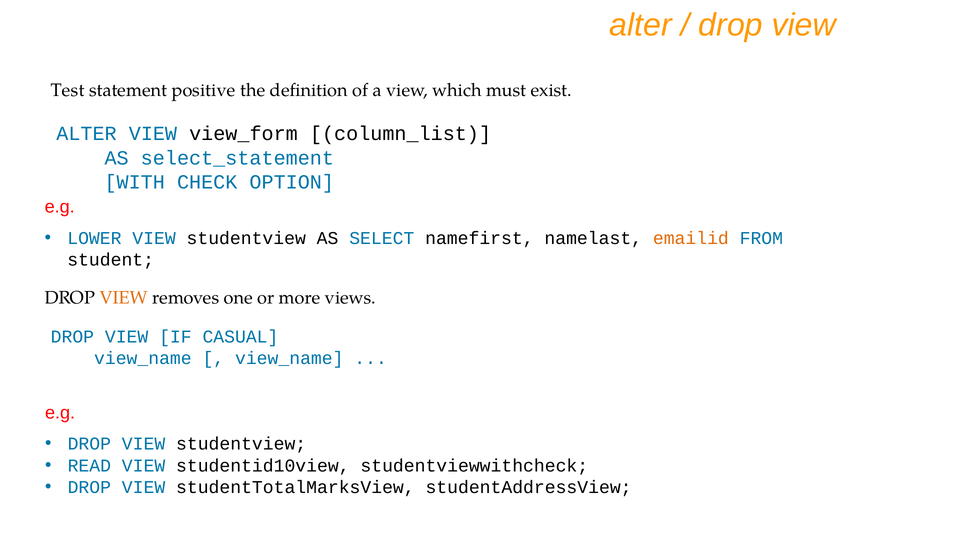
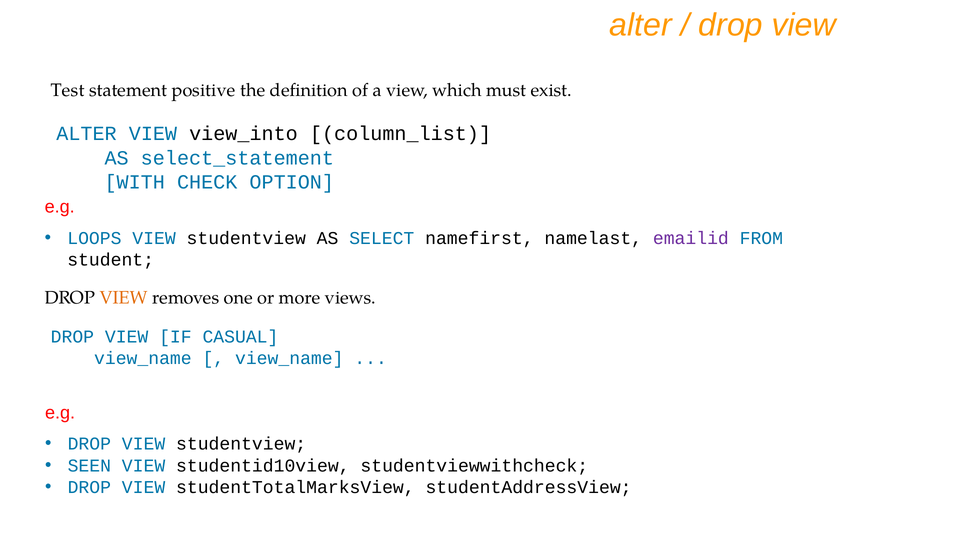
view_form: view_form -> view_into (243, 134)
LOWER: LOWER -> LOOPS (94, 238)
emailid colour: orange -> purple (691, 238)
READ: READ -> SEEN (89, 466)
